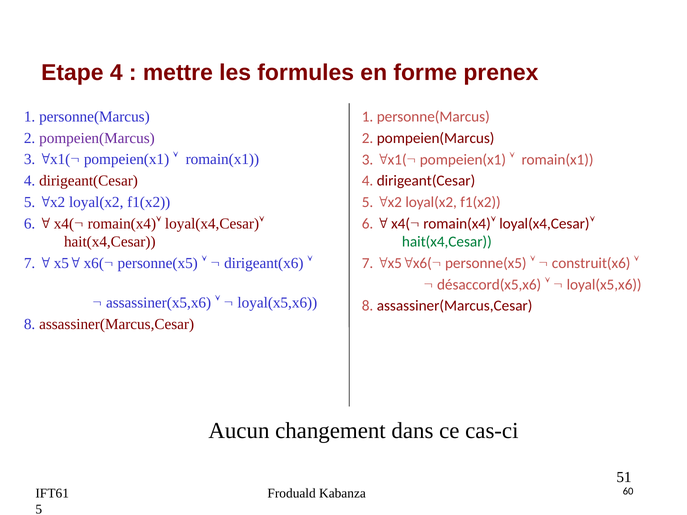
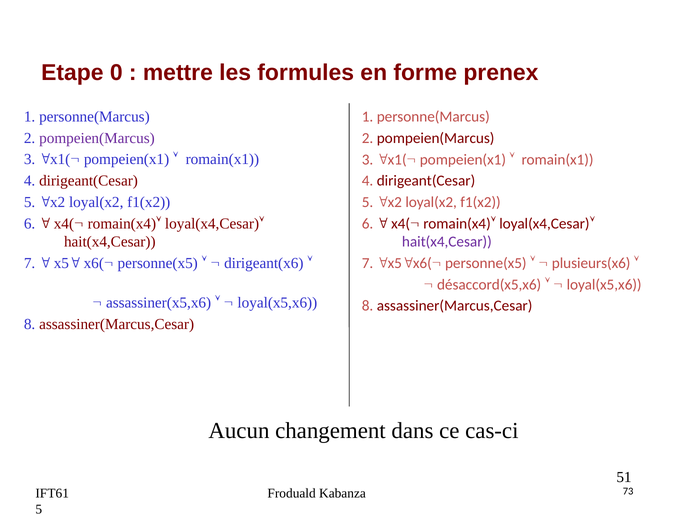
Etape 4: 4 -> 0 (116, 73)
hait(x4,Cesar colour: green -> purple (447, 242)
construit(x6: construit(x6 -> plusieurs(x6 (591, 263)
60: 60 -> 73 (628, 491)
